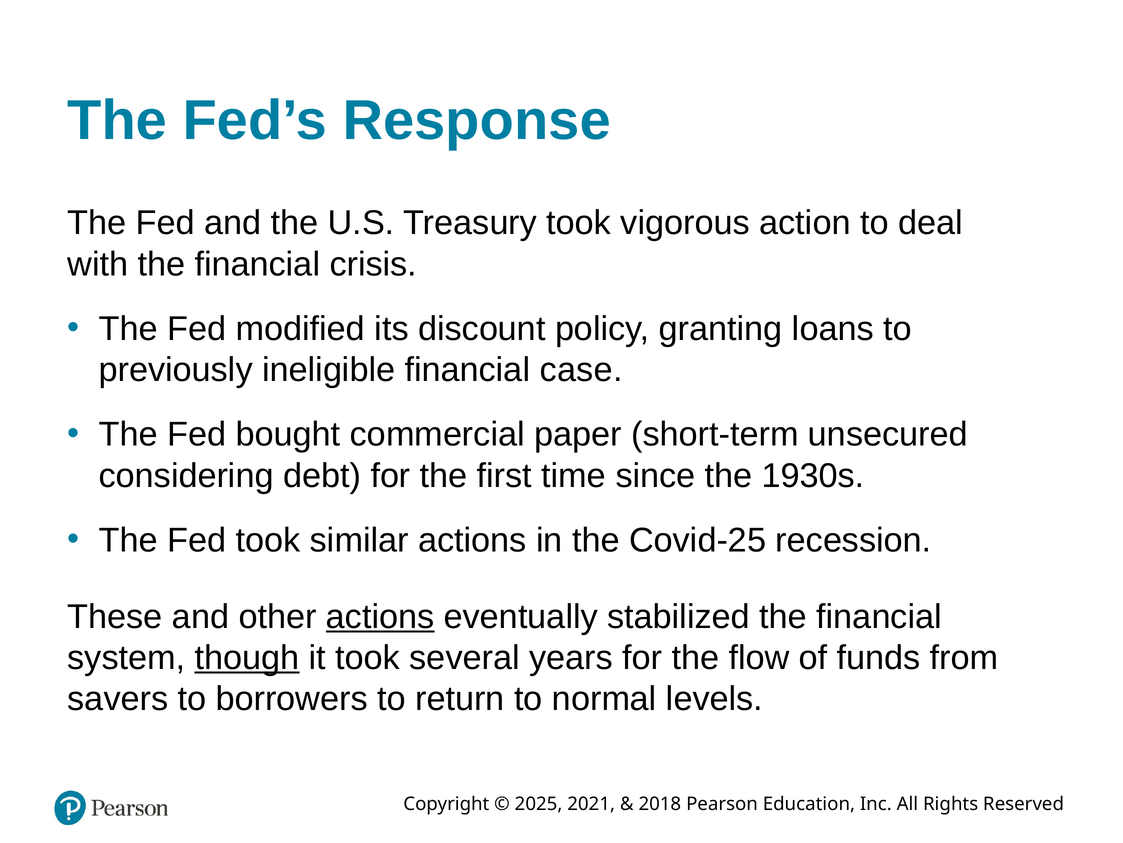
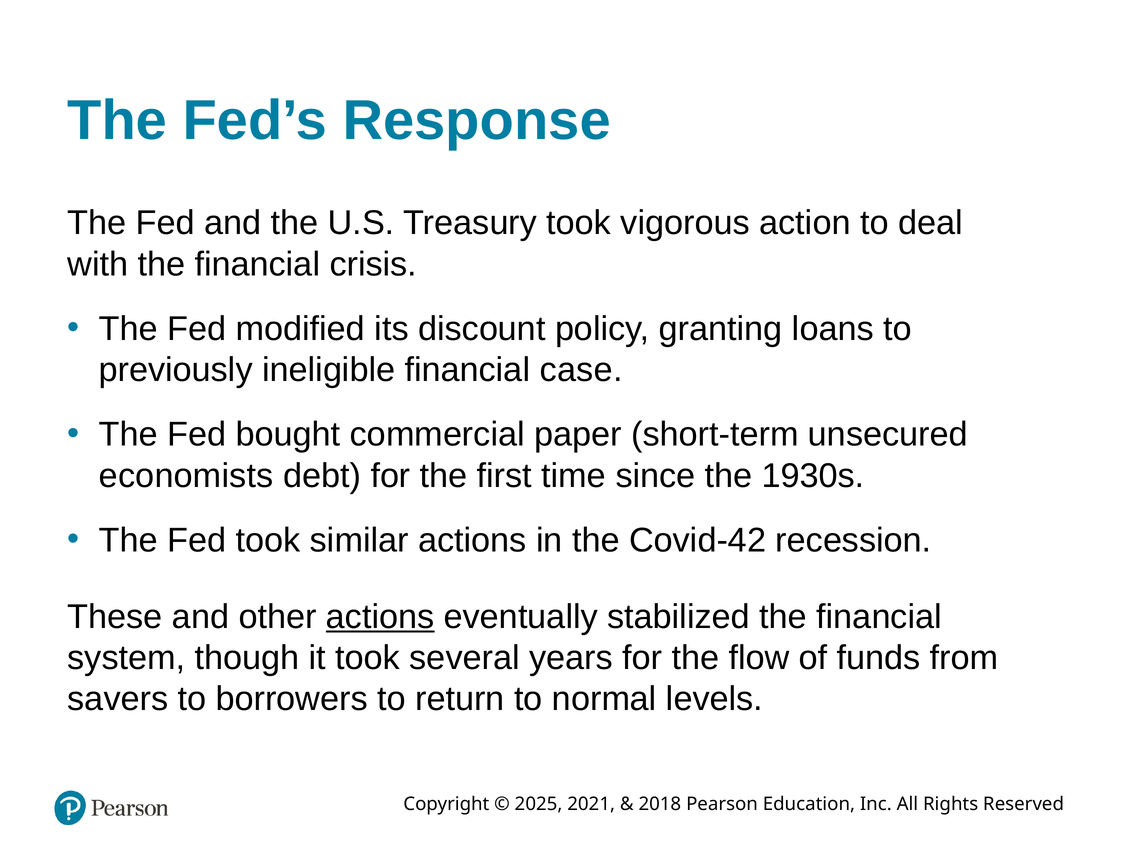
considering: considering -> economists (186, 475)
Covid-25: Covid-25 -> Covid-42 (698, 540)
though underline: present -> none (247, 657)
